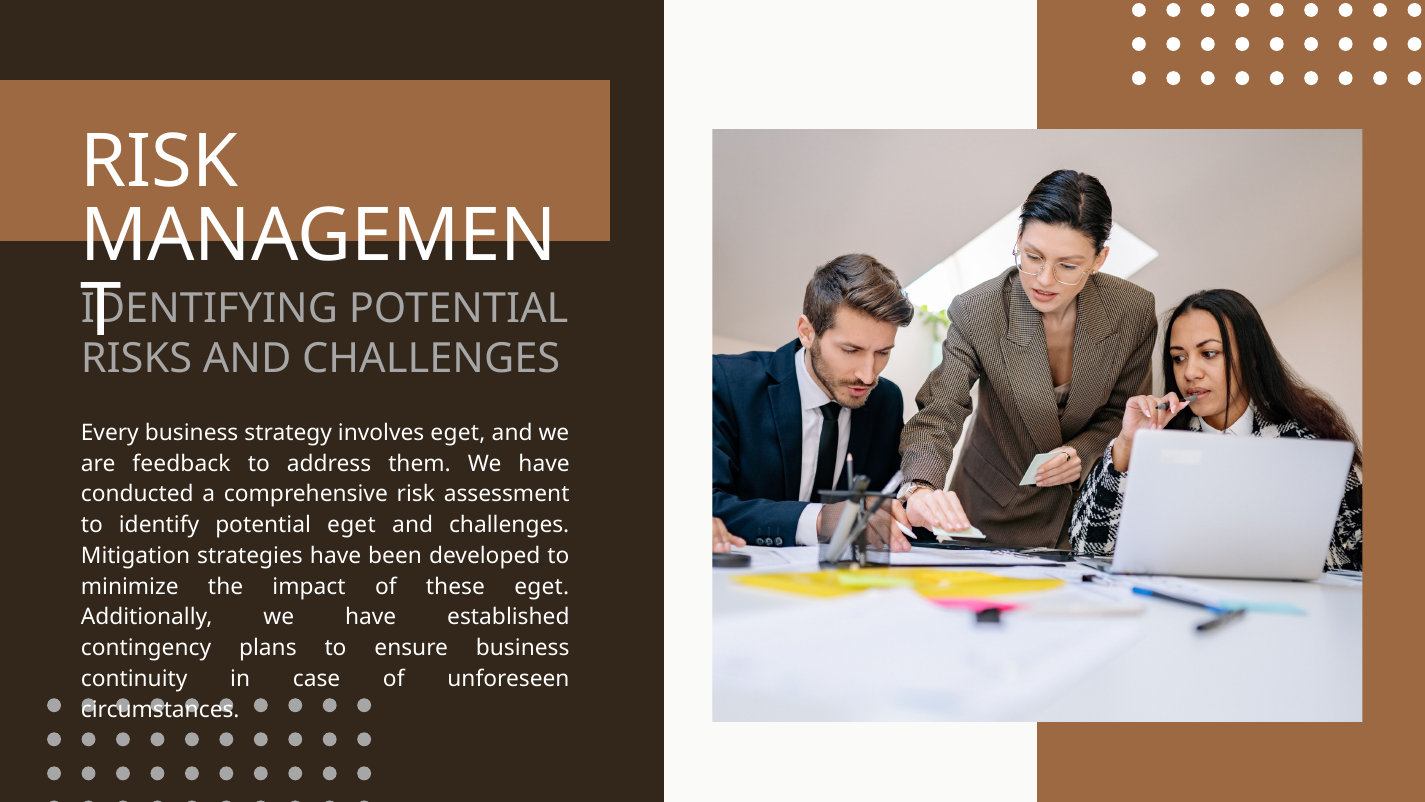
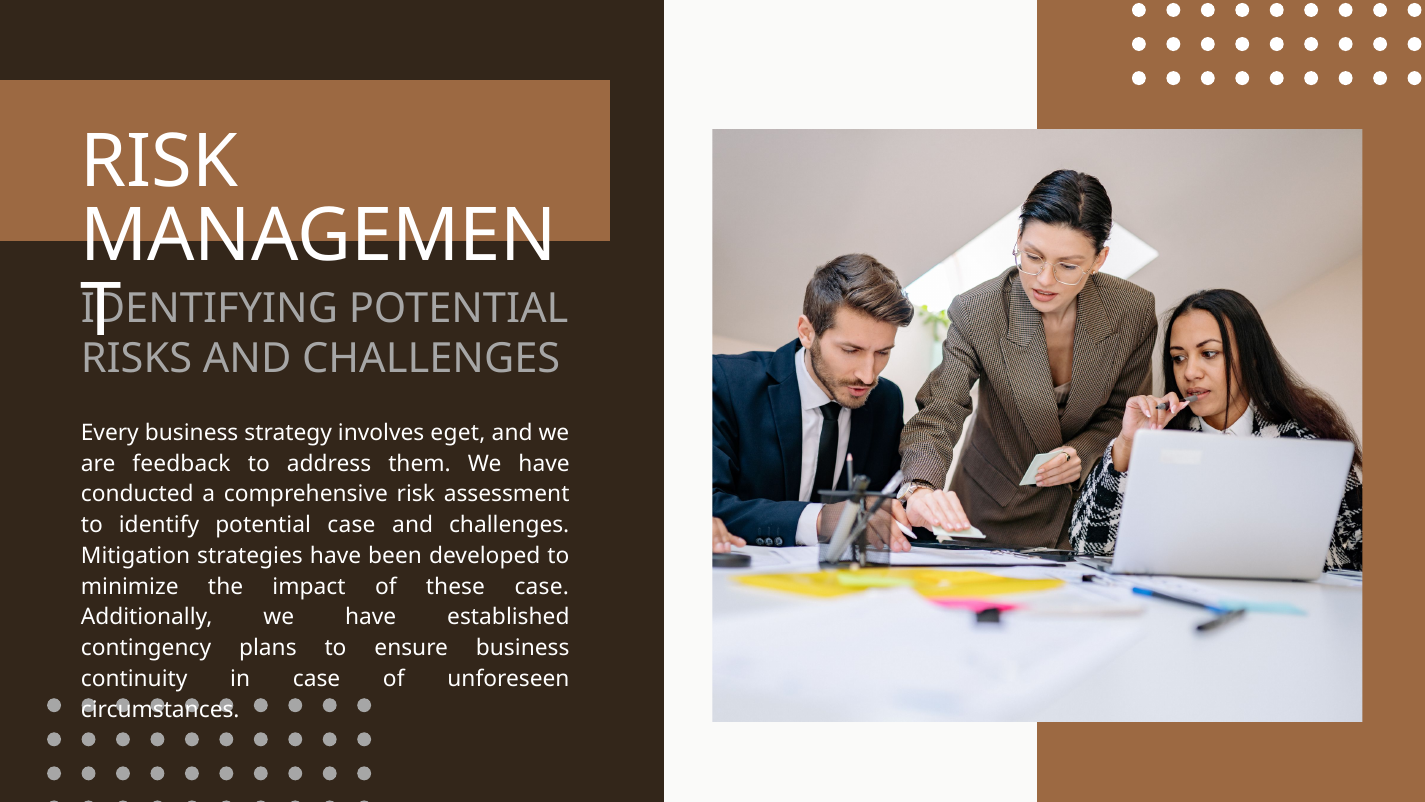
potential eget: eget -> case (351, 525)
these eget: eget -> case (542, 586)
